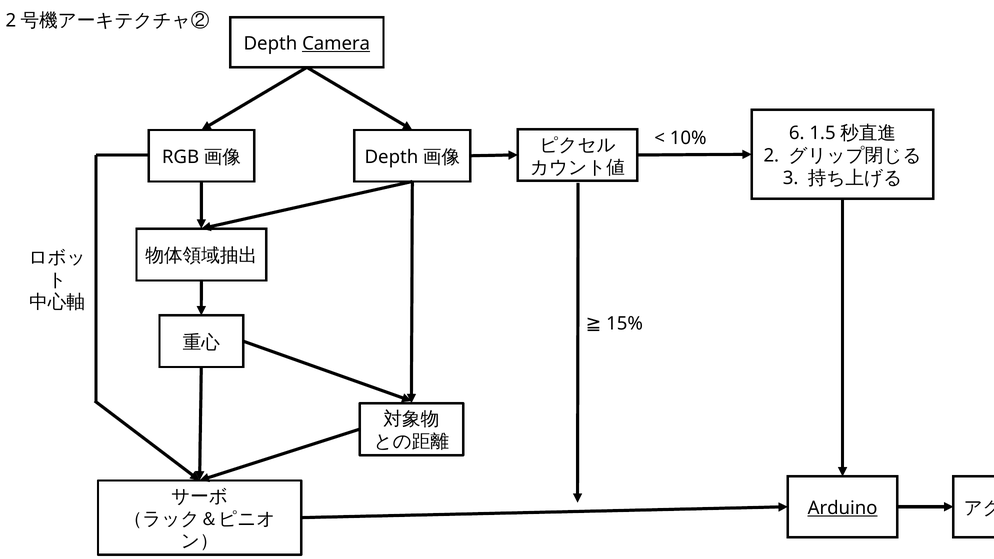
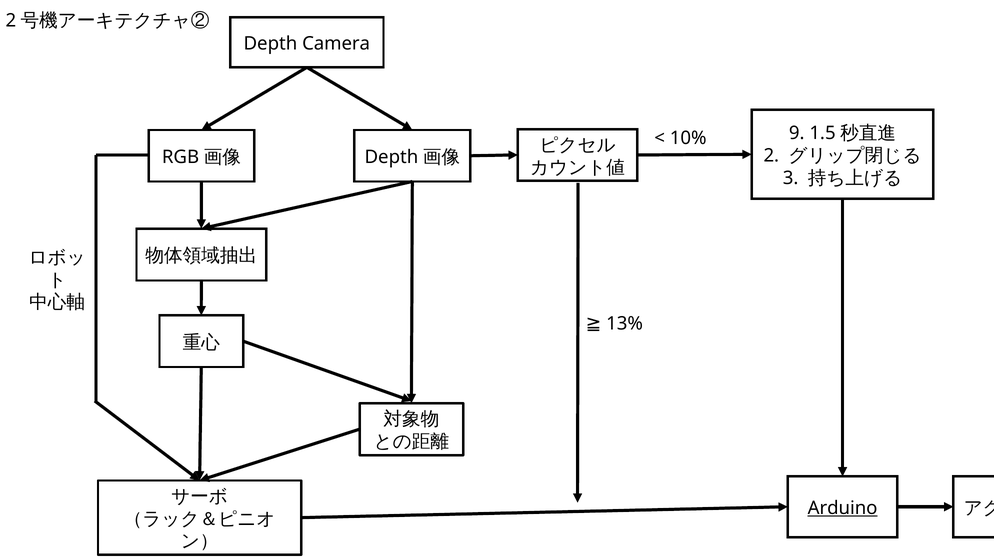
Camera underline: present -> none (336, 44)
6: 6 -> 9 (797, 133)
15%: 15% -> 13% (625, 324)
